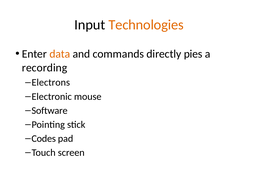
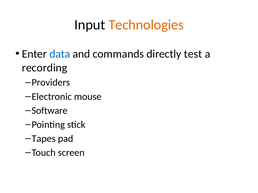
data colour: orange -> blue (60, 54)
pies: pies -> test (193, 54)
Electrons: Electrons -> Providers (51, 83)
Codes: Codes -> Tapes (44, 139)
